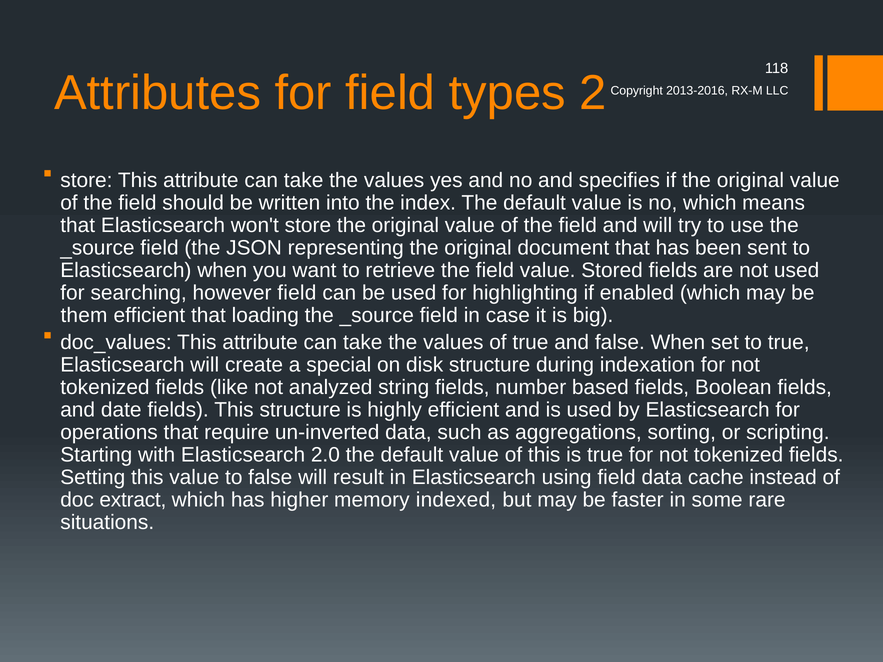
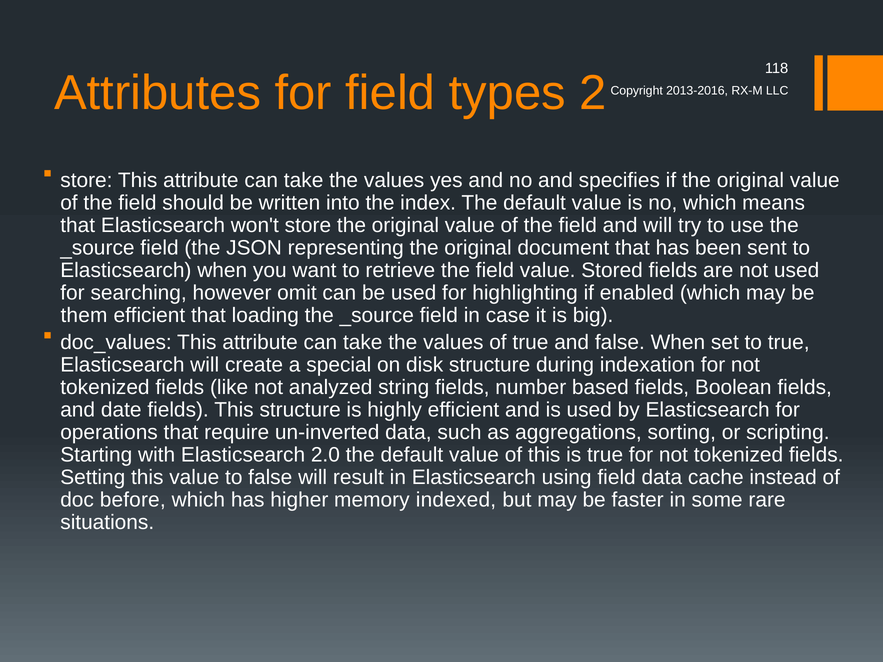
however field: field -> omit (297, 293)
extract: extract -> before (133, 500)
